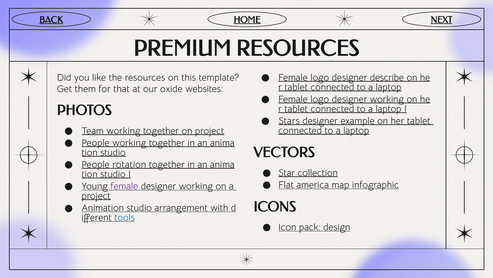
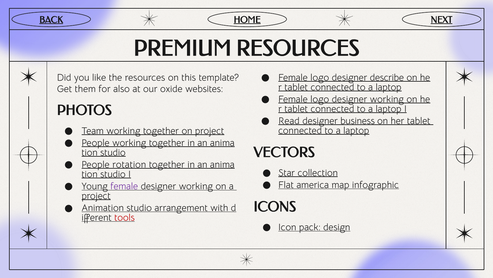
that: that -> also (122, 89)
Stars: Stars -> Read (289, 121)
example: example -> business (358, 121)
tools colour: blue -> red (125, 217)
